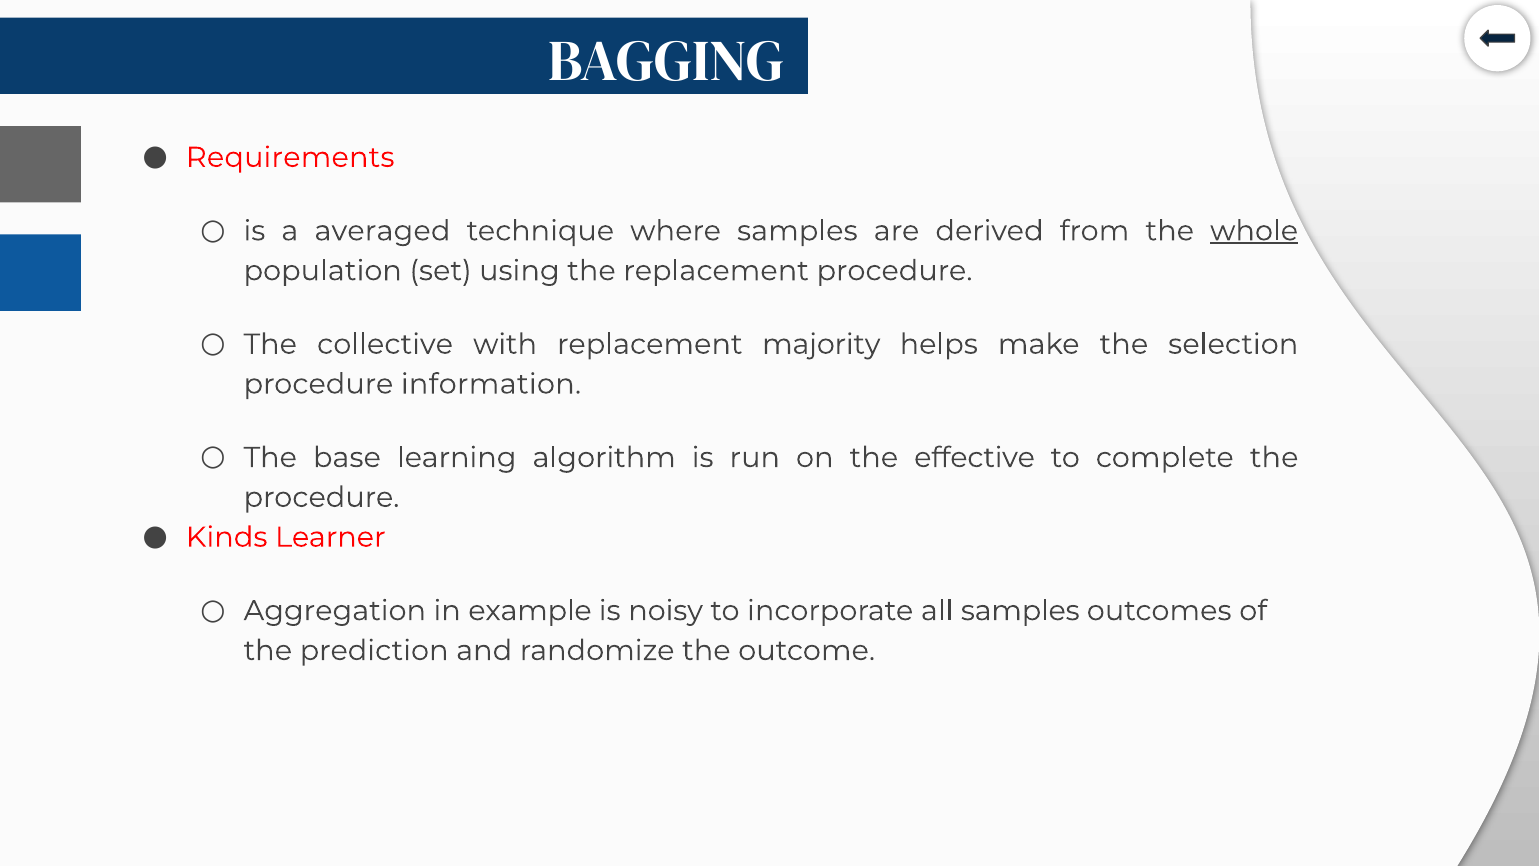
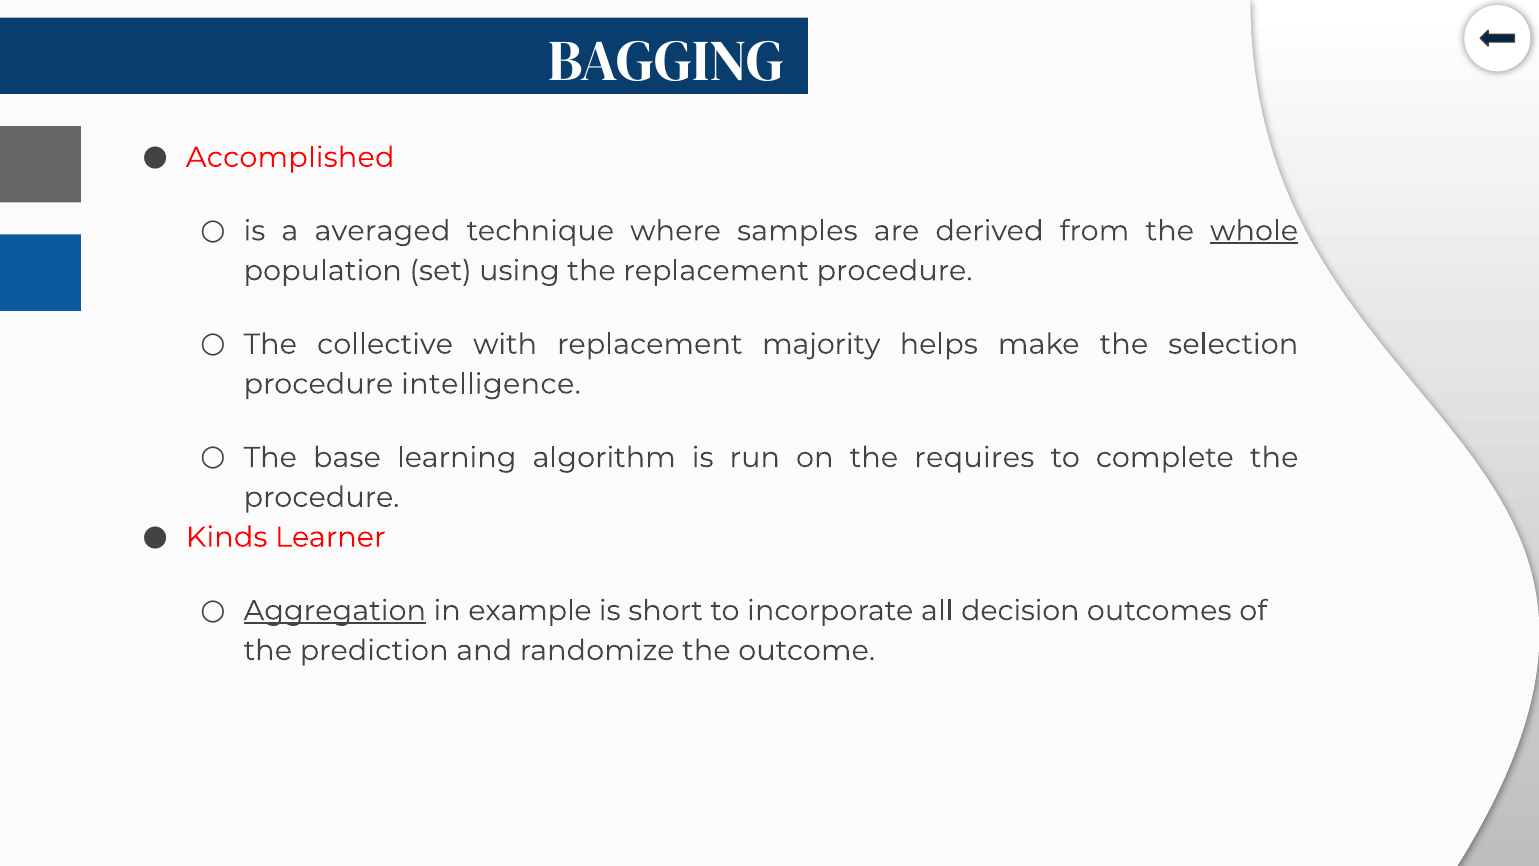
Requirements: Requirements -> Accomplished (290, 157)
information: information -> intelligence (491, 384)
effective: effective -> requires (974, 457)
Aggregation underline: none -> present (335, 610)
noisy: noisy -> short (666, 610)
all samples: samples -> decision (1020, 610)
